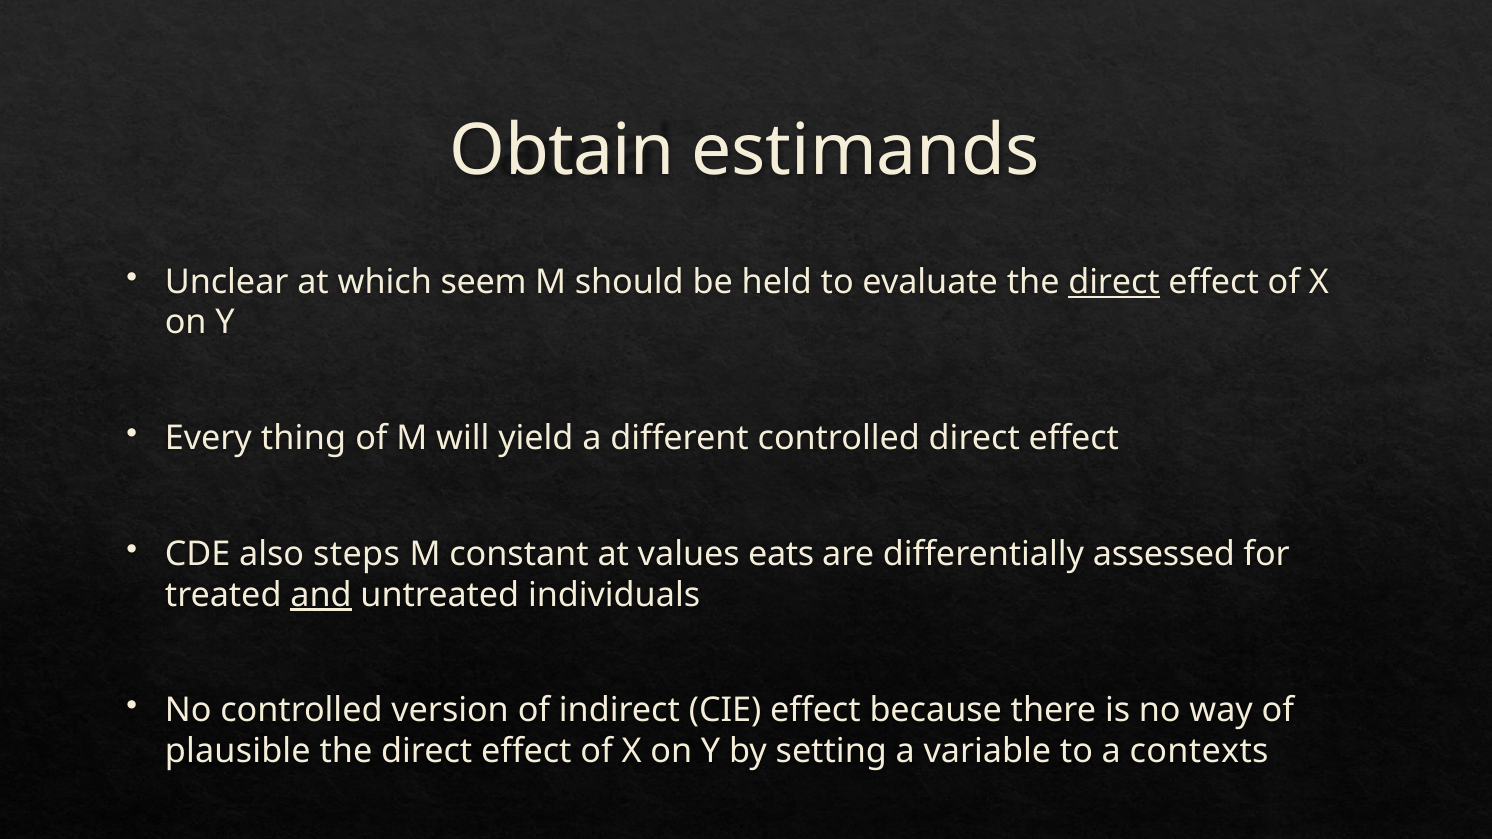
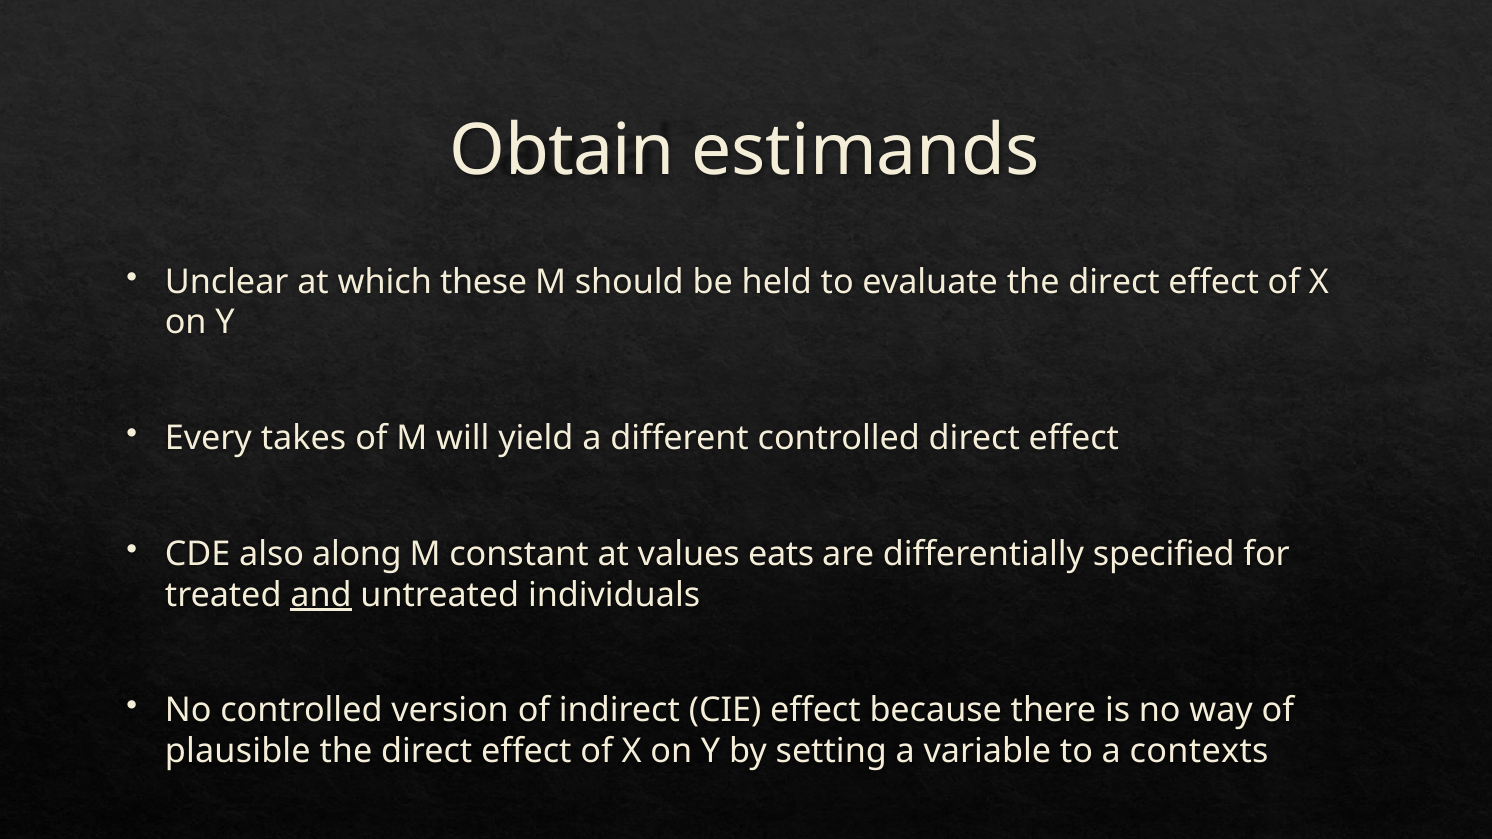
seem: seem -> these (484, 282)
direct underline: present -> none (1114, 282)
thing: thing -> takes (304, 439)
steps: steps -> along (357, 554)
assessed: assessed -> specified (1164, 554)
